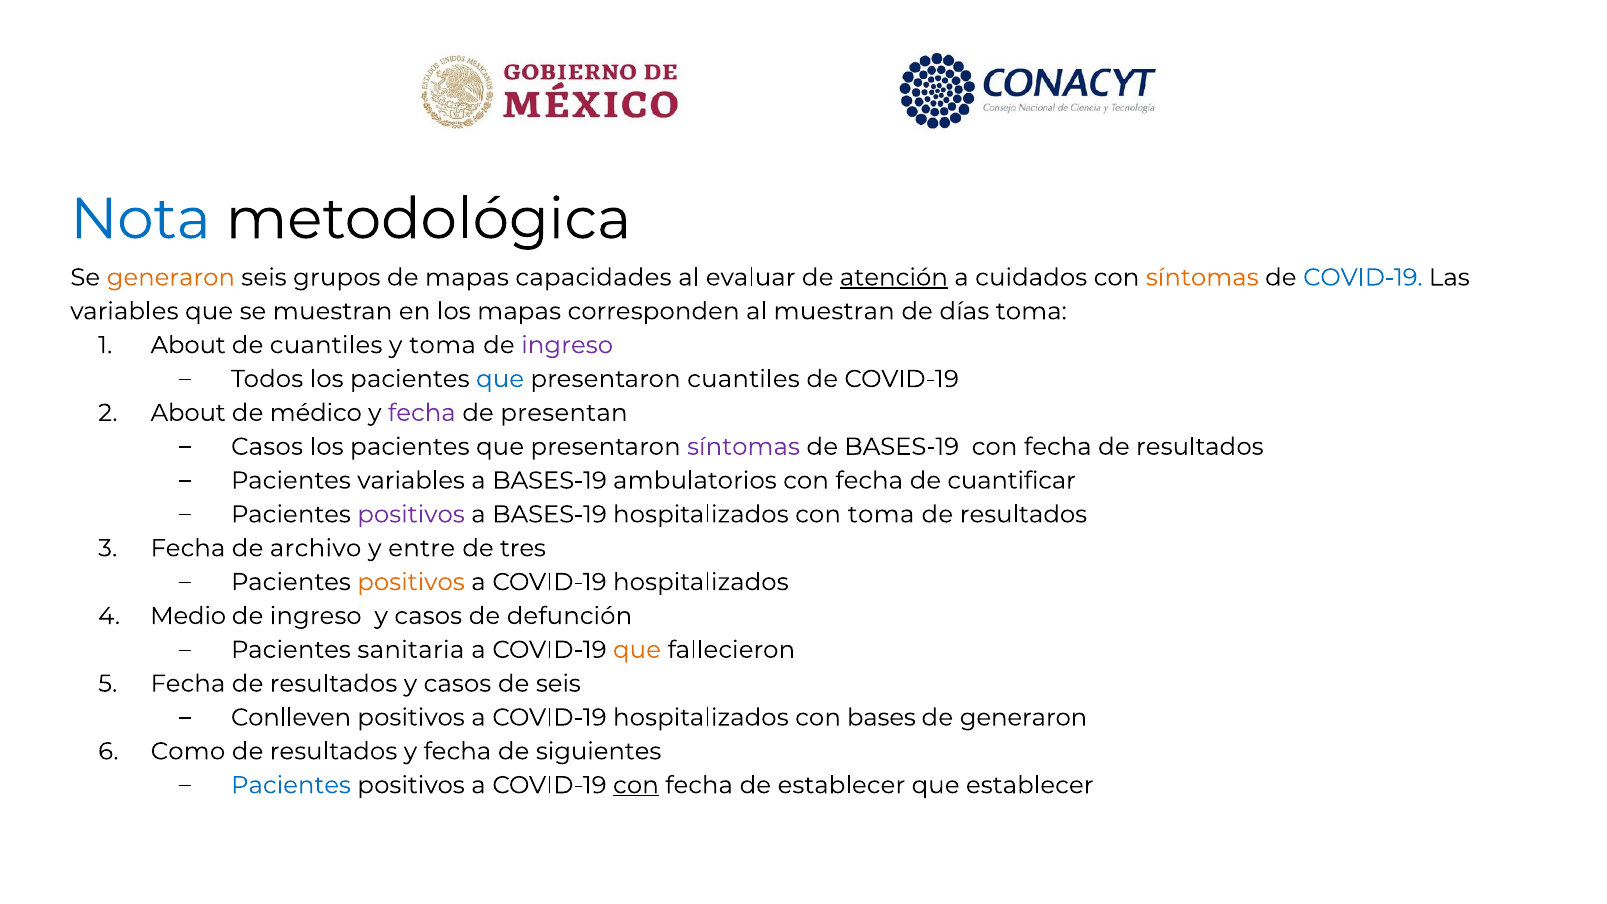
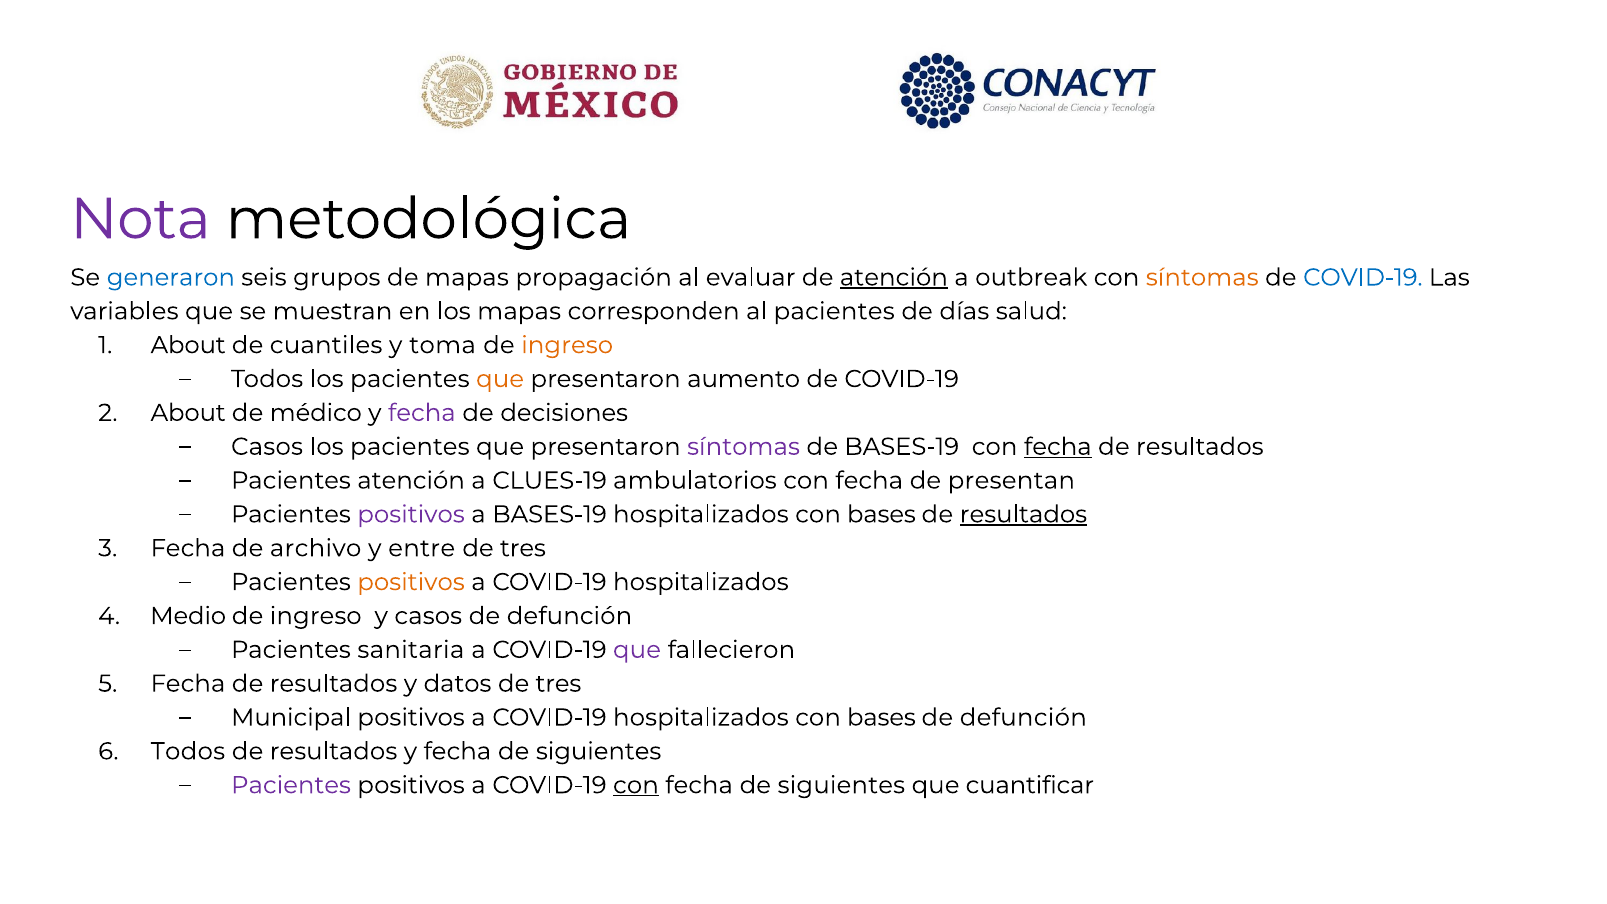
Nota colour: blue -> purple (141, 219)
generaron colour: orange -> blue (171, 277)
capacidades: capacidades -> propagación (594, 277)
cuidados: cuidados -> outbreak (1031, 277)
al muestran: muestran -> pacientes (834, 311)
días toma: toma -> salud (1031, 311)
ingreso colour: purple -> orange (567, 345)
que colour: blue -> orange (500, 379)
presentaron cuantiles: cuantiles -> aumento (744, 379)
presentan: presentan -> decisiones (564, 413)
fecha underline: none -> present (1058, 447)
Pacientes variables: variables -> atención (411, 481)
BASES-19: BASES-19 -> CLUES-19 (550, 481)
cuantificar: cuantificar -> presentan (1011, 481)
toma: toma -> bases (881, 514)
resultados underline: none -> present (1023, 514)
que colour: orange -> purple (637, 650)
resultados y casos: casos -> datos (457, 684)
seis: seis -> tres (558, 684)
Conlleven: Conlleven -> Municipal (291, 717)
generaron: generaron -> defunción (1023, 717)
Como: Como -> Todos (188, 751)
Pacientes colour: blue -> purple (291, 785)
establecer: establecer -> siguientes (841, 785)
que establecer: establecer -> cuantificar (1030, 785)
